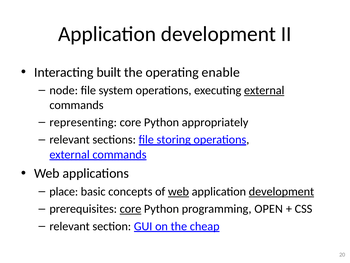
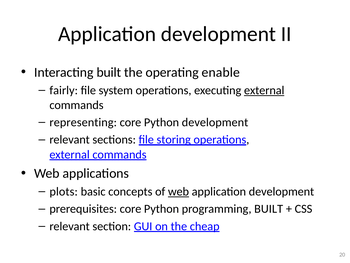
node: node -> fairly (64, 90)
Python appropriately: appropriately -> development (215, 122)
place: place -> plots (64, 191)
development underline: present -> none (281, 191)
core underline: present -> none (131, 209)
programming OPEN: OPEN -> BUILT (269, 209)
